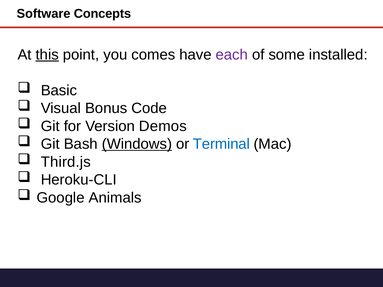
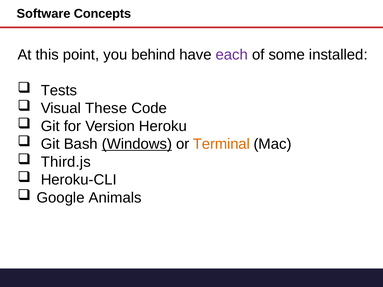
this underline: present -> none (47, 55)
comes: comes -> behind (153, 55)
Basic: Basic -> Tests (59, 90)
Bonus: Bonus -> These (106, 108)
Demos: Demos -> Heroku (163, 126)
Terminal colour: blue -> orange (221, 144)
